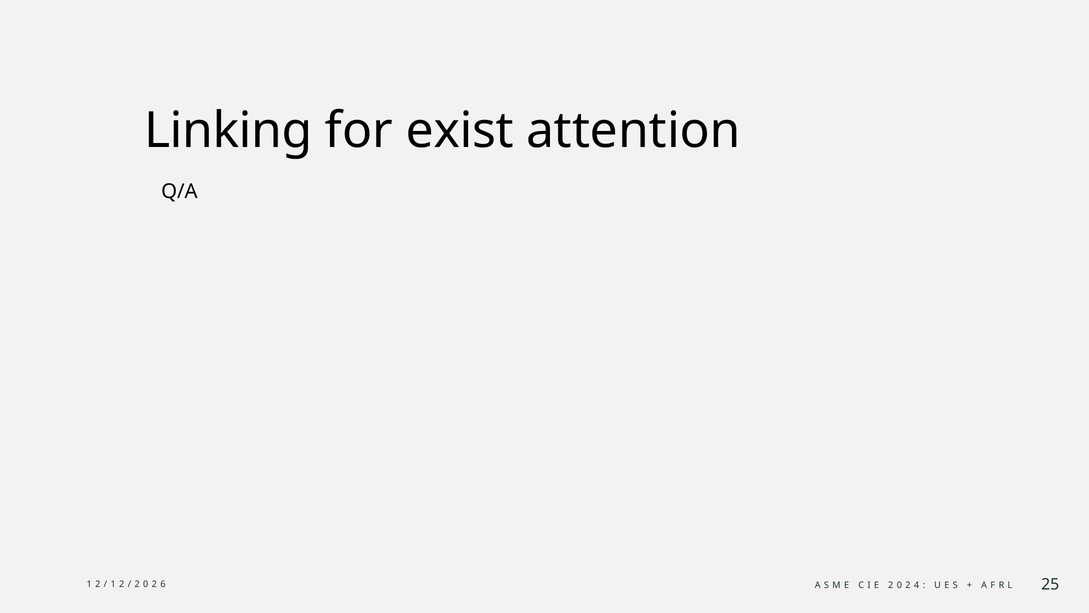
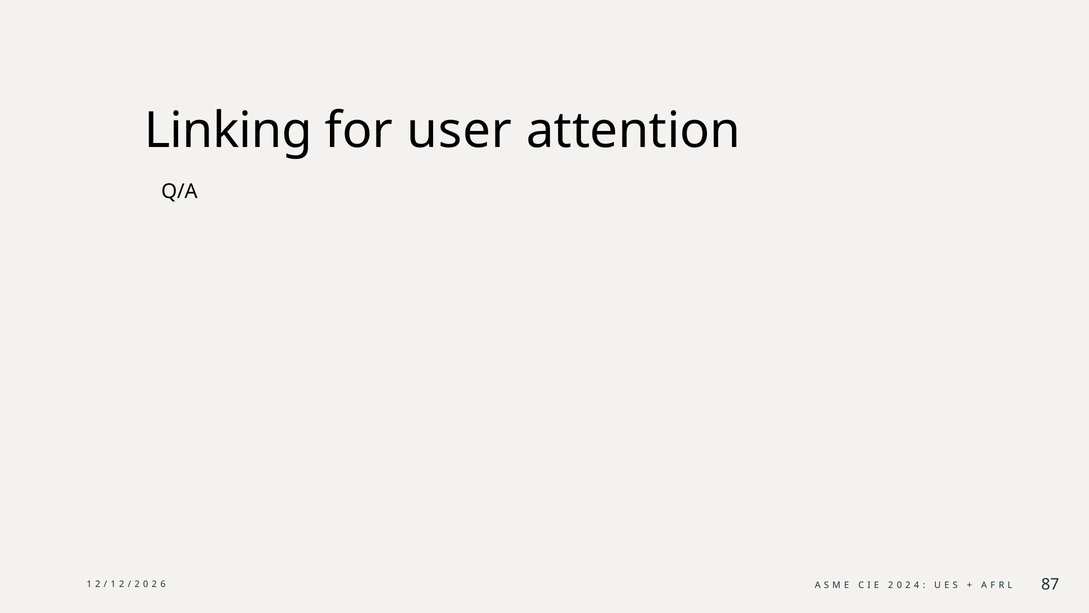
exist: exist -> user (459, 131)
25: 25 -> 87 (1050, 584)
